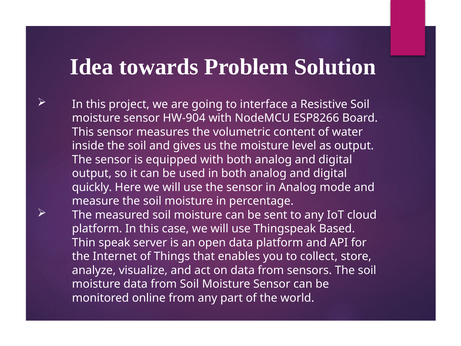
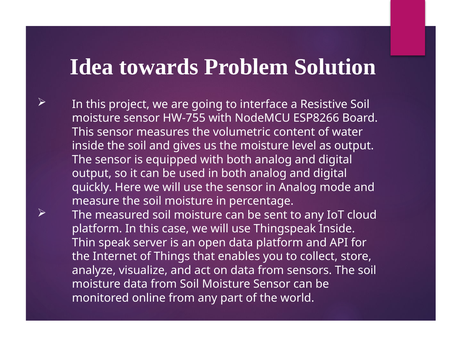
HW-904: HW-904 -> HW-755 (184, 118)
Thingspeak Based: Based -> Inside (337, 229)
